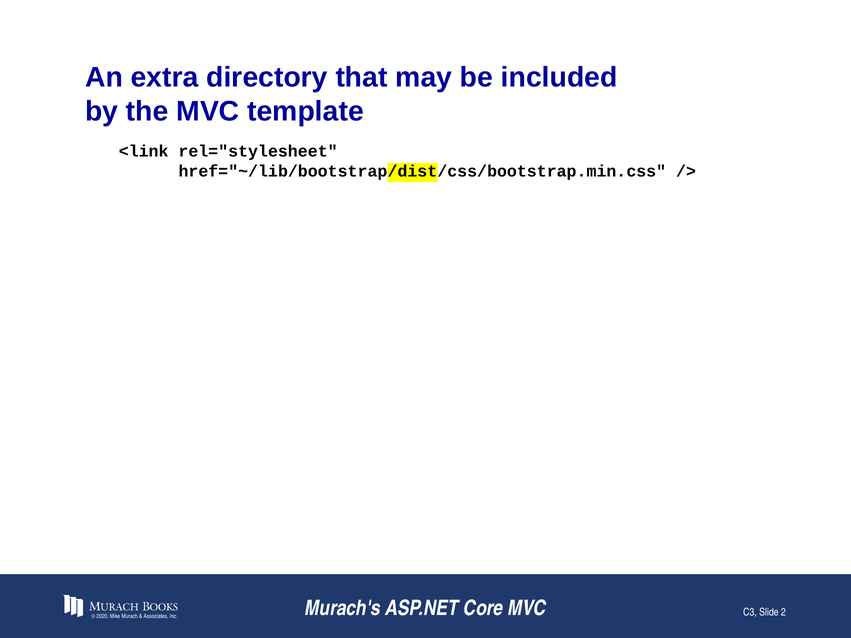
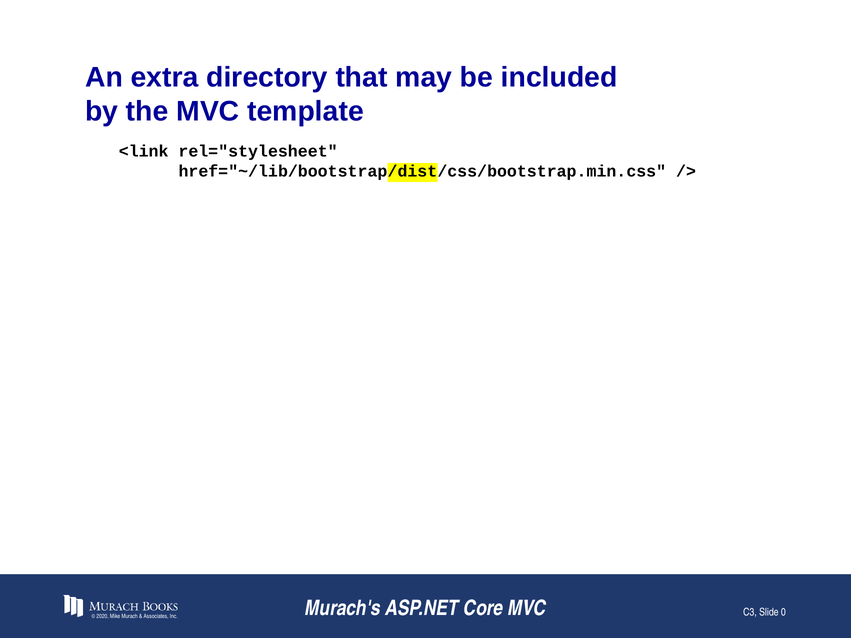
2: 2 -> 0 (783, 612)
